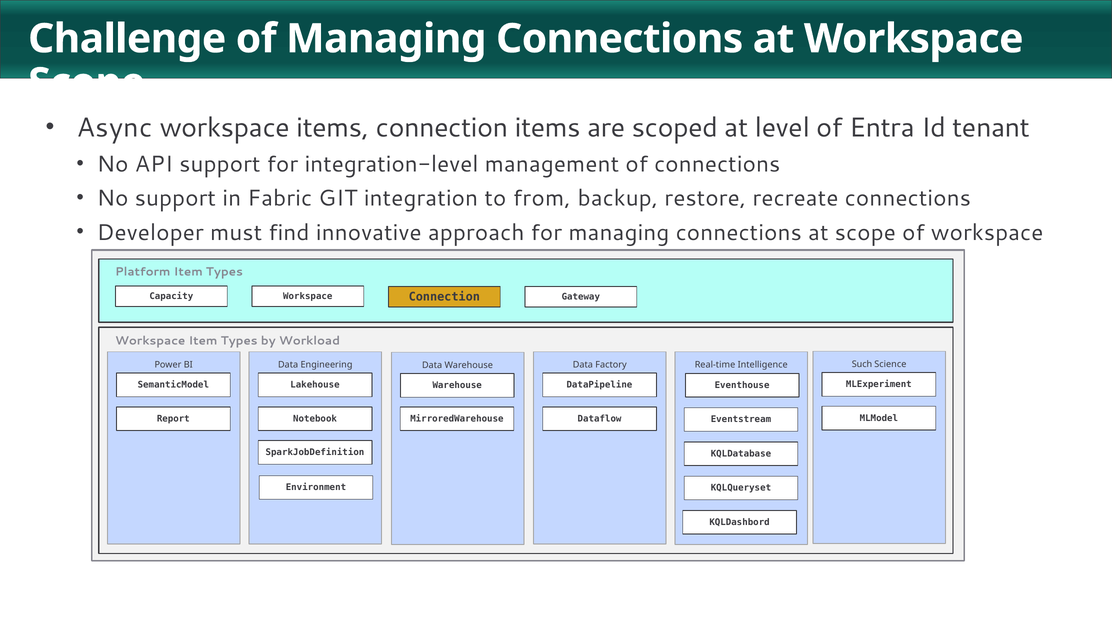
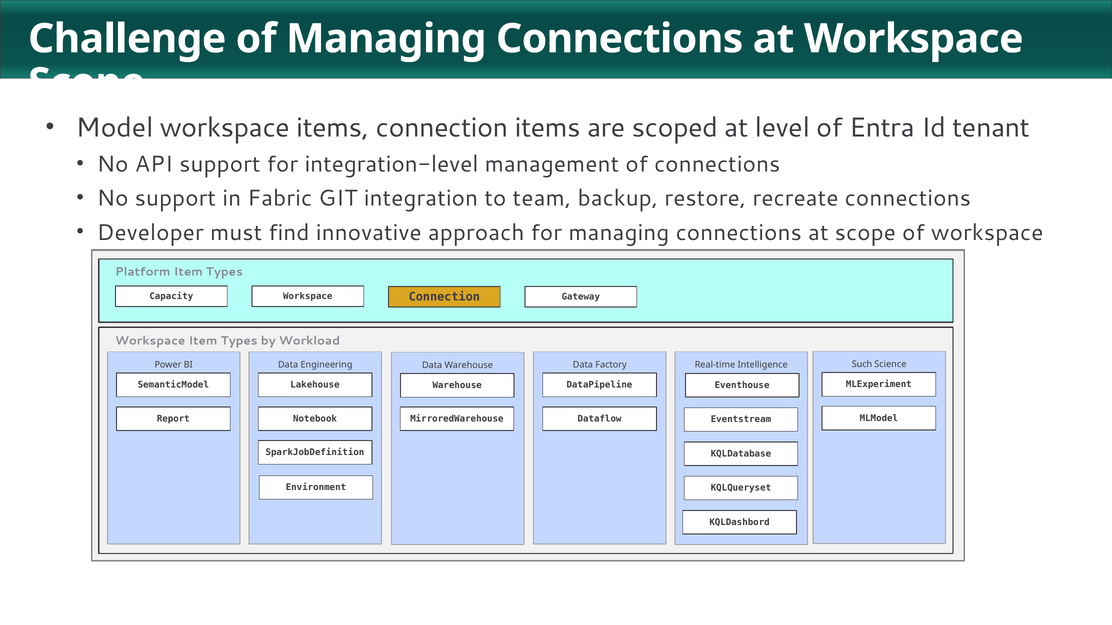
Async: Async -> Model (115, 128)
from: from -> team (542, 199)
